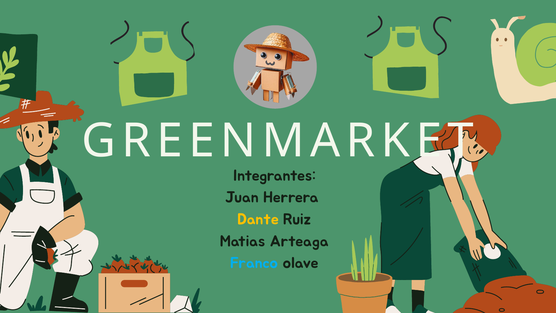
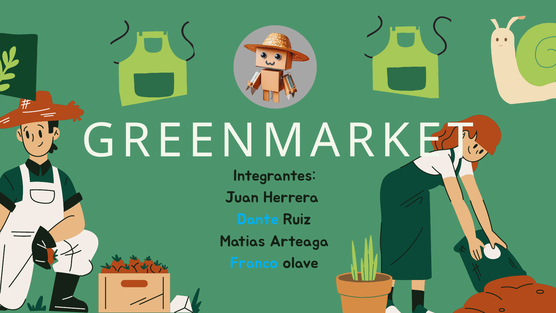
Dante colour: yellow -> light blue (258, 219)
